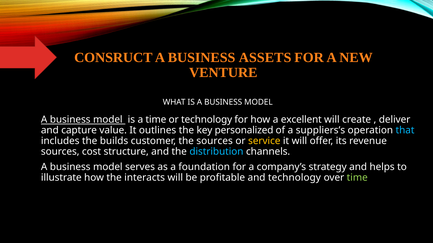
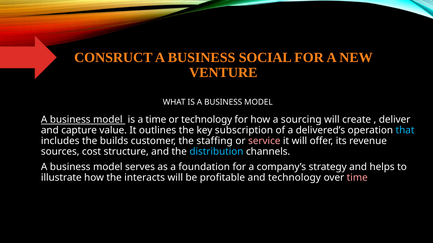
ASSETS: ASSETS -> SOCIAL (265, 58)
excellent: excellent -> sourcing (301, 120)
personalized: personalized -> subscription (244, 130)
suppliers’s: suppliers’s -> delivered’s (320, 130)
the sources: sources -> staffing (215, 141)
service colour: yellow -> pink (264, 141)
time colour: light green -> pink (357, 178)
